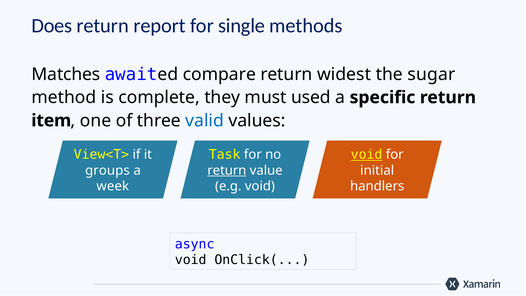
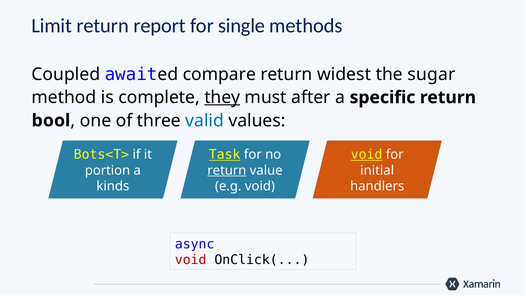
Does: Does -> Limit (52, 26)
Matches: Matches -> Coupled (66, 74)
they underline: none -> present (222, 97)
used: used -> after (311, 97)
item: item -> bool (51, 121)
View<T>: View<T> -> Bots<T> (101, 155)
Task underline: none -> present (225, 155)
groups: groups -> portion (108, 170)
week: week -> kinds (113, 186)
void colour: black -> red (191, 260)
